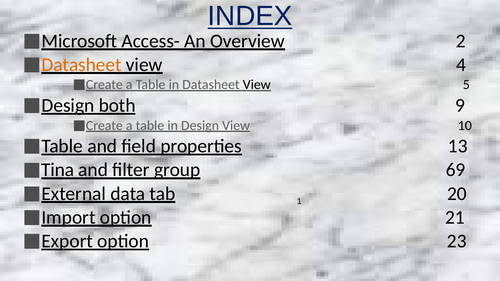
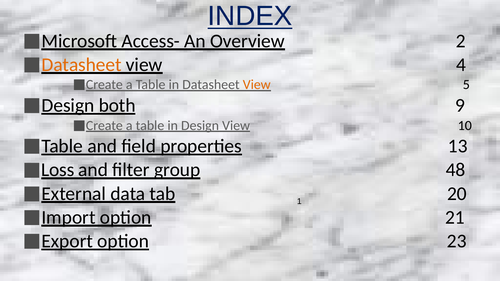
View colour: black -> orange (257, 85)
Tina: Tina -> Loss (58, 170)
69: 69 -> 48 (456, 170)
